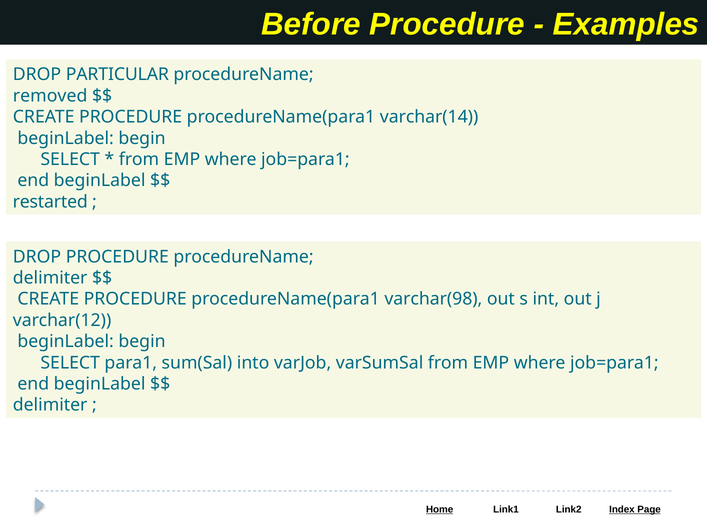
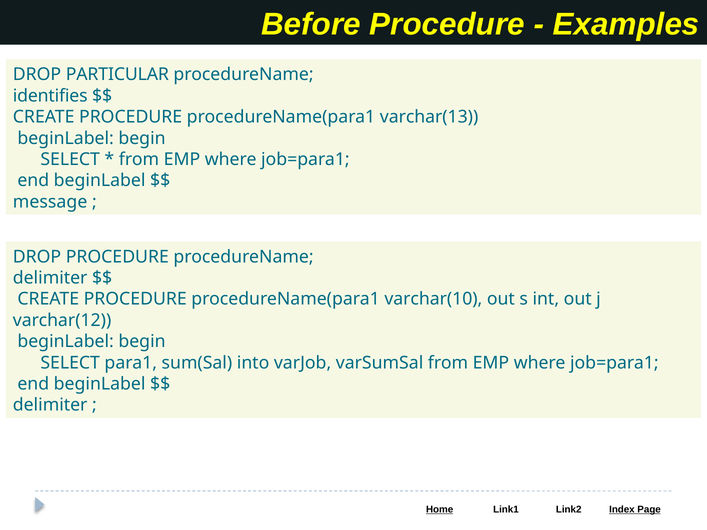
removed: removed -> identifies (50, 96)
varchar(14: varchar(14 -> varchar(13 (429, 117)
restarted: restarted -> message (50, 202)
varchar(98: varchar(98 -> varchar(10 (433, 299)
